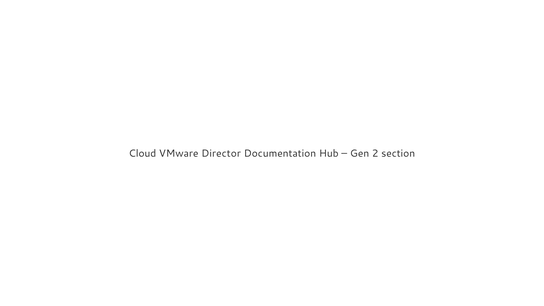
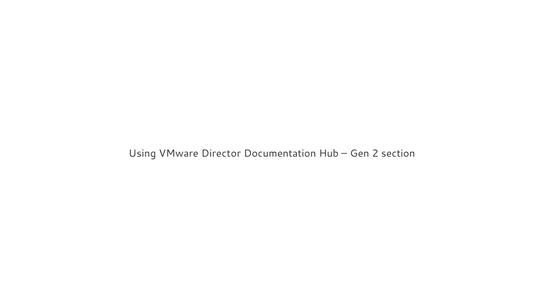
Cloud: Cloud -> Using (142, 154)
